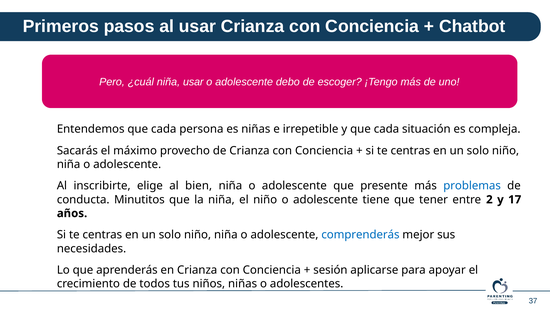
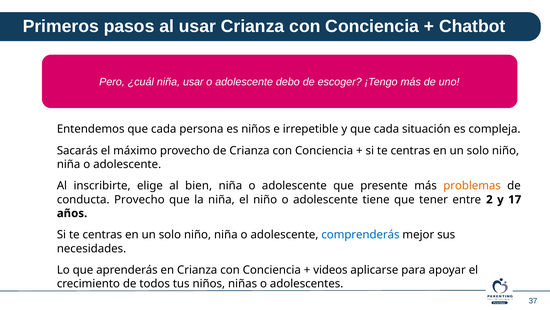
es niñas: niñas -> niños (256, 129)
problemas colour: blue -> orange (472, 185)
conducta Minutitos: Minutitos -> Provecho (139, 199)
sesión: sesión -> videos (330, 269)
